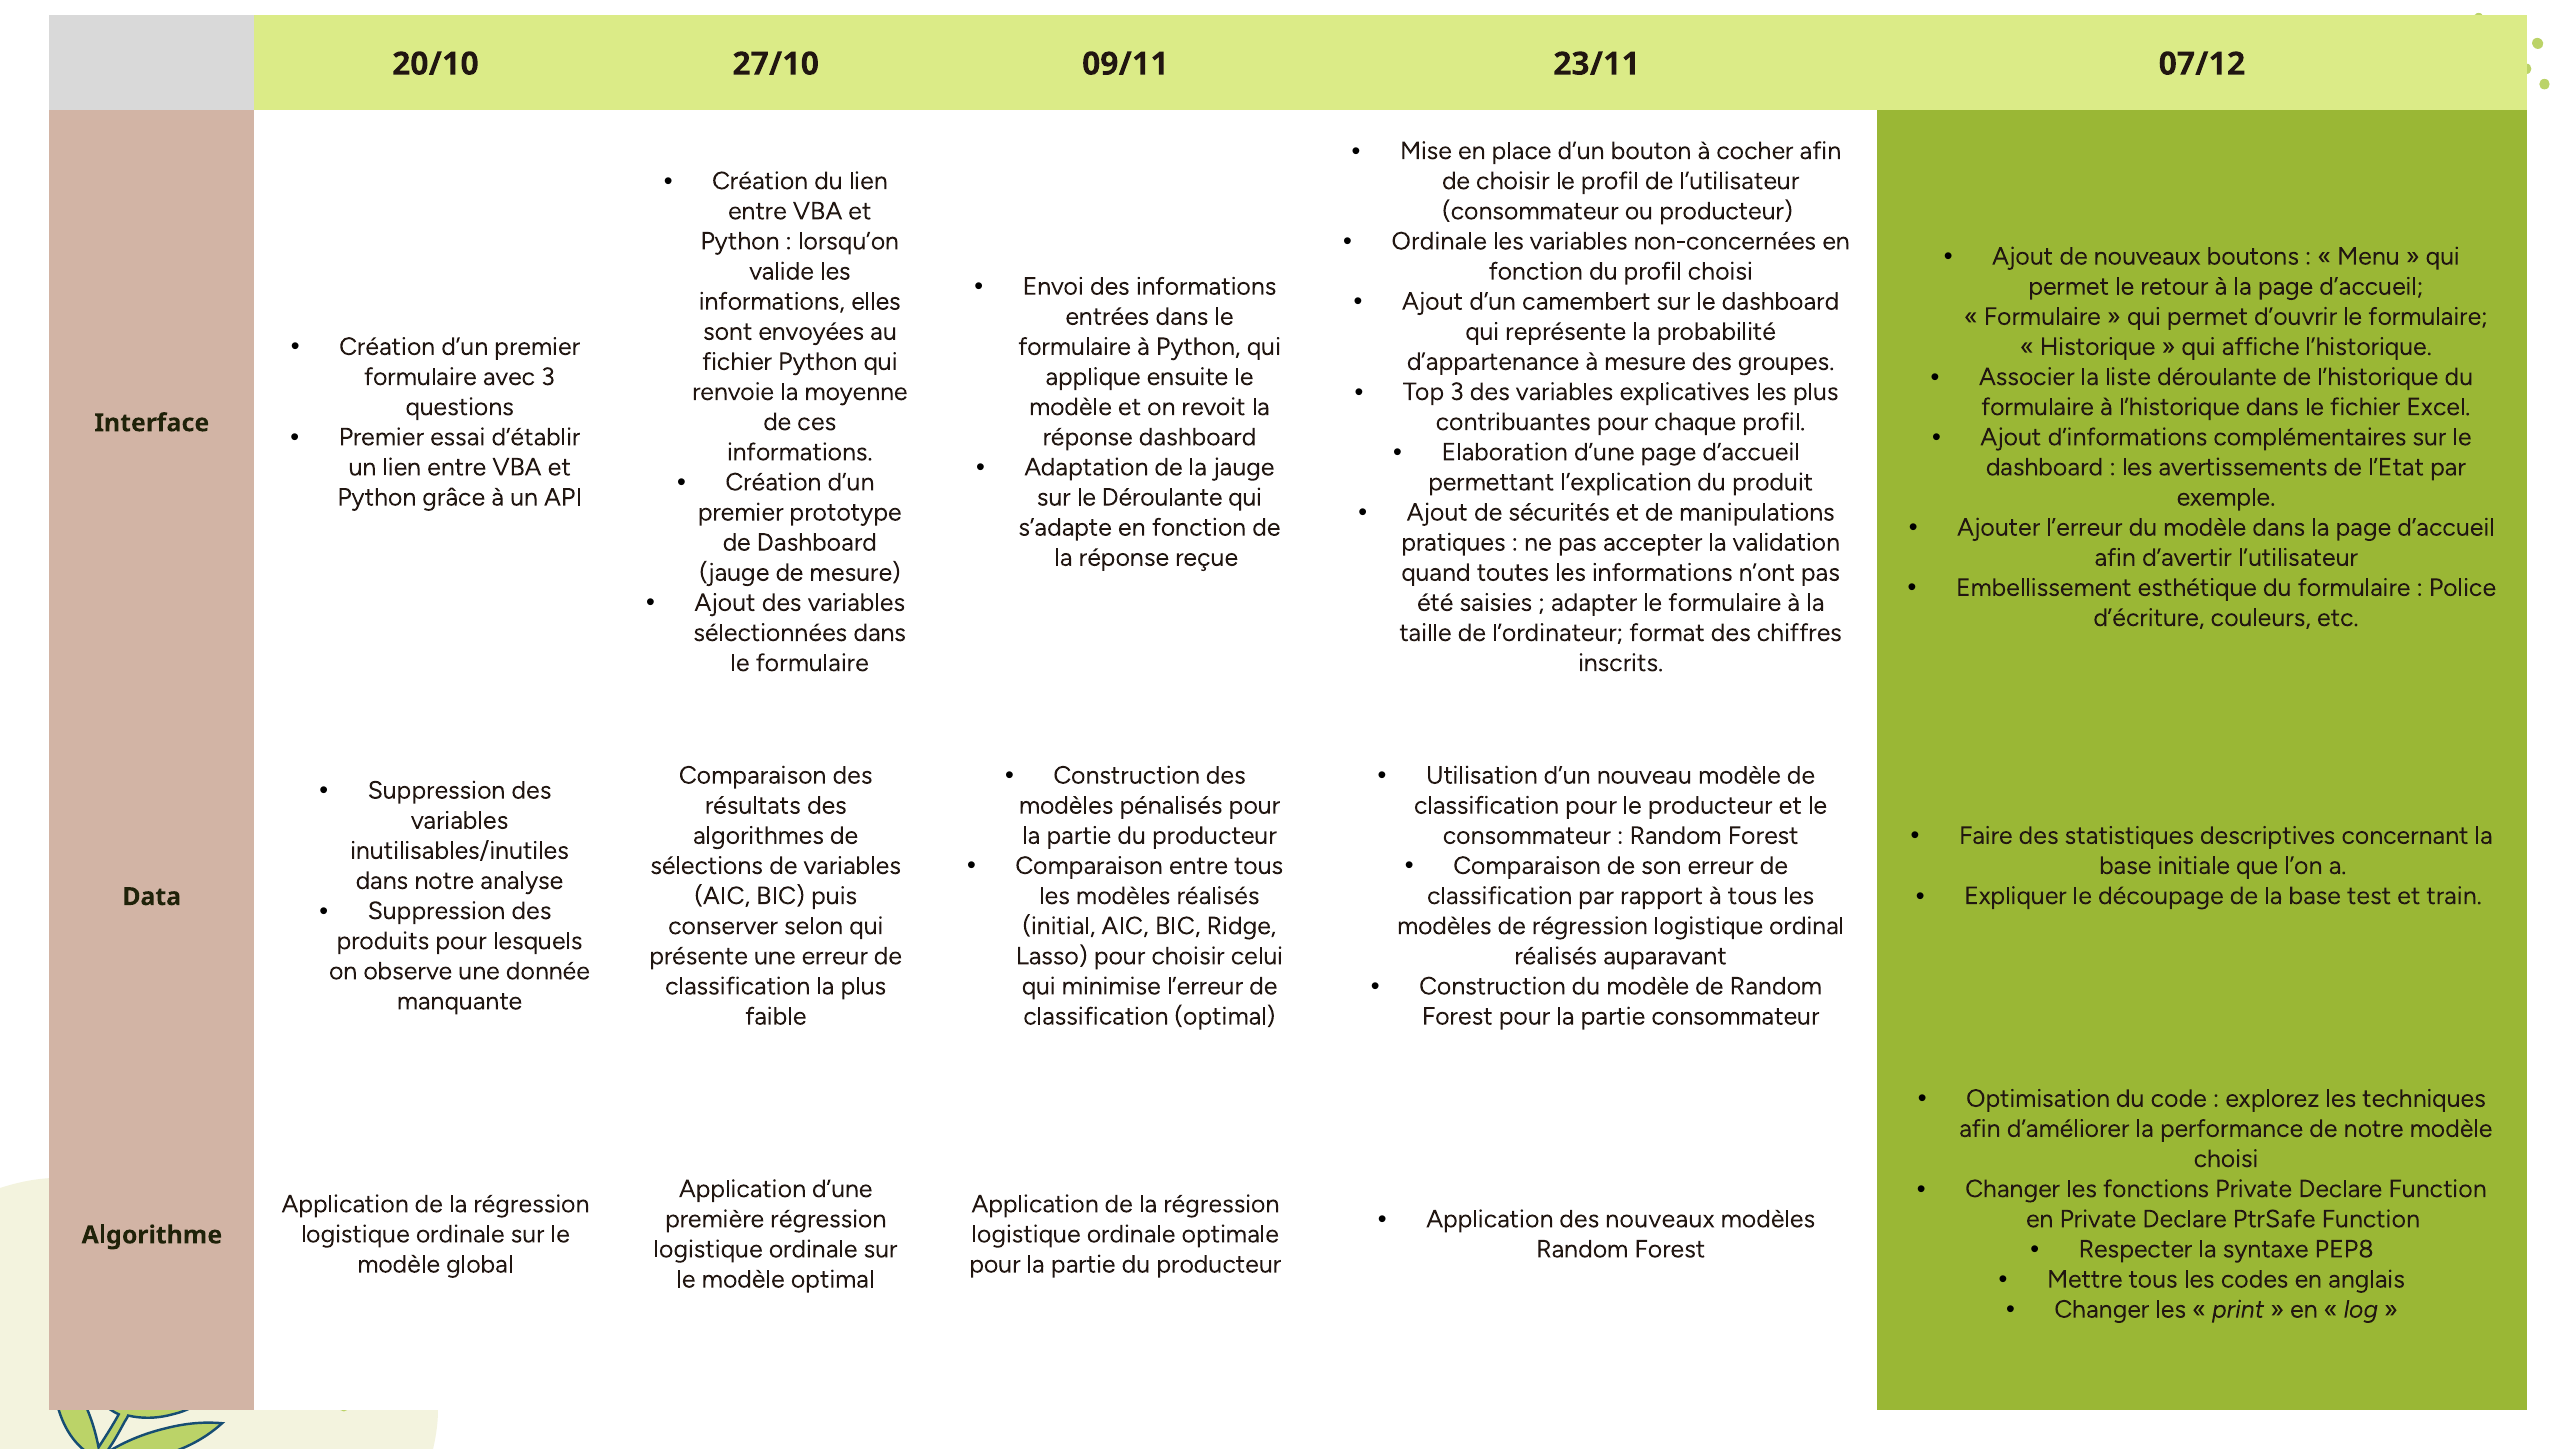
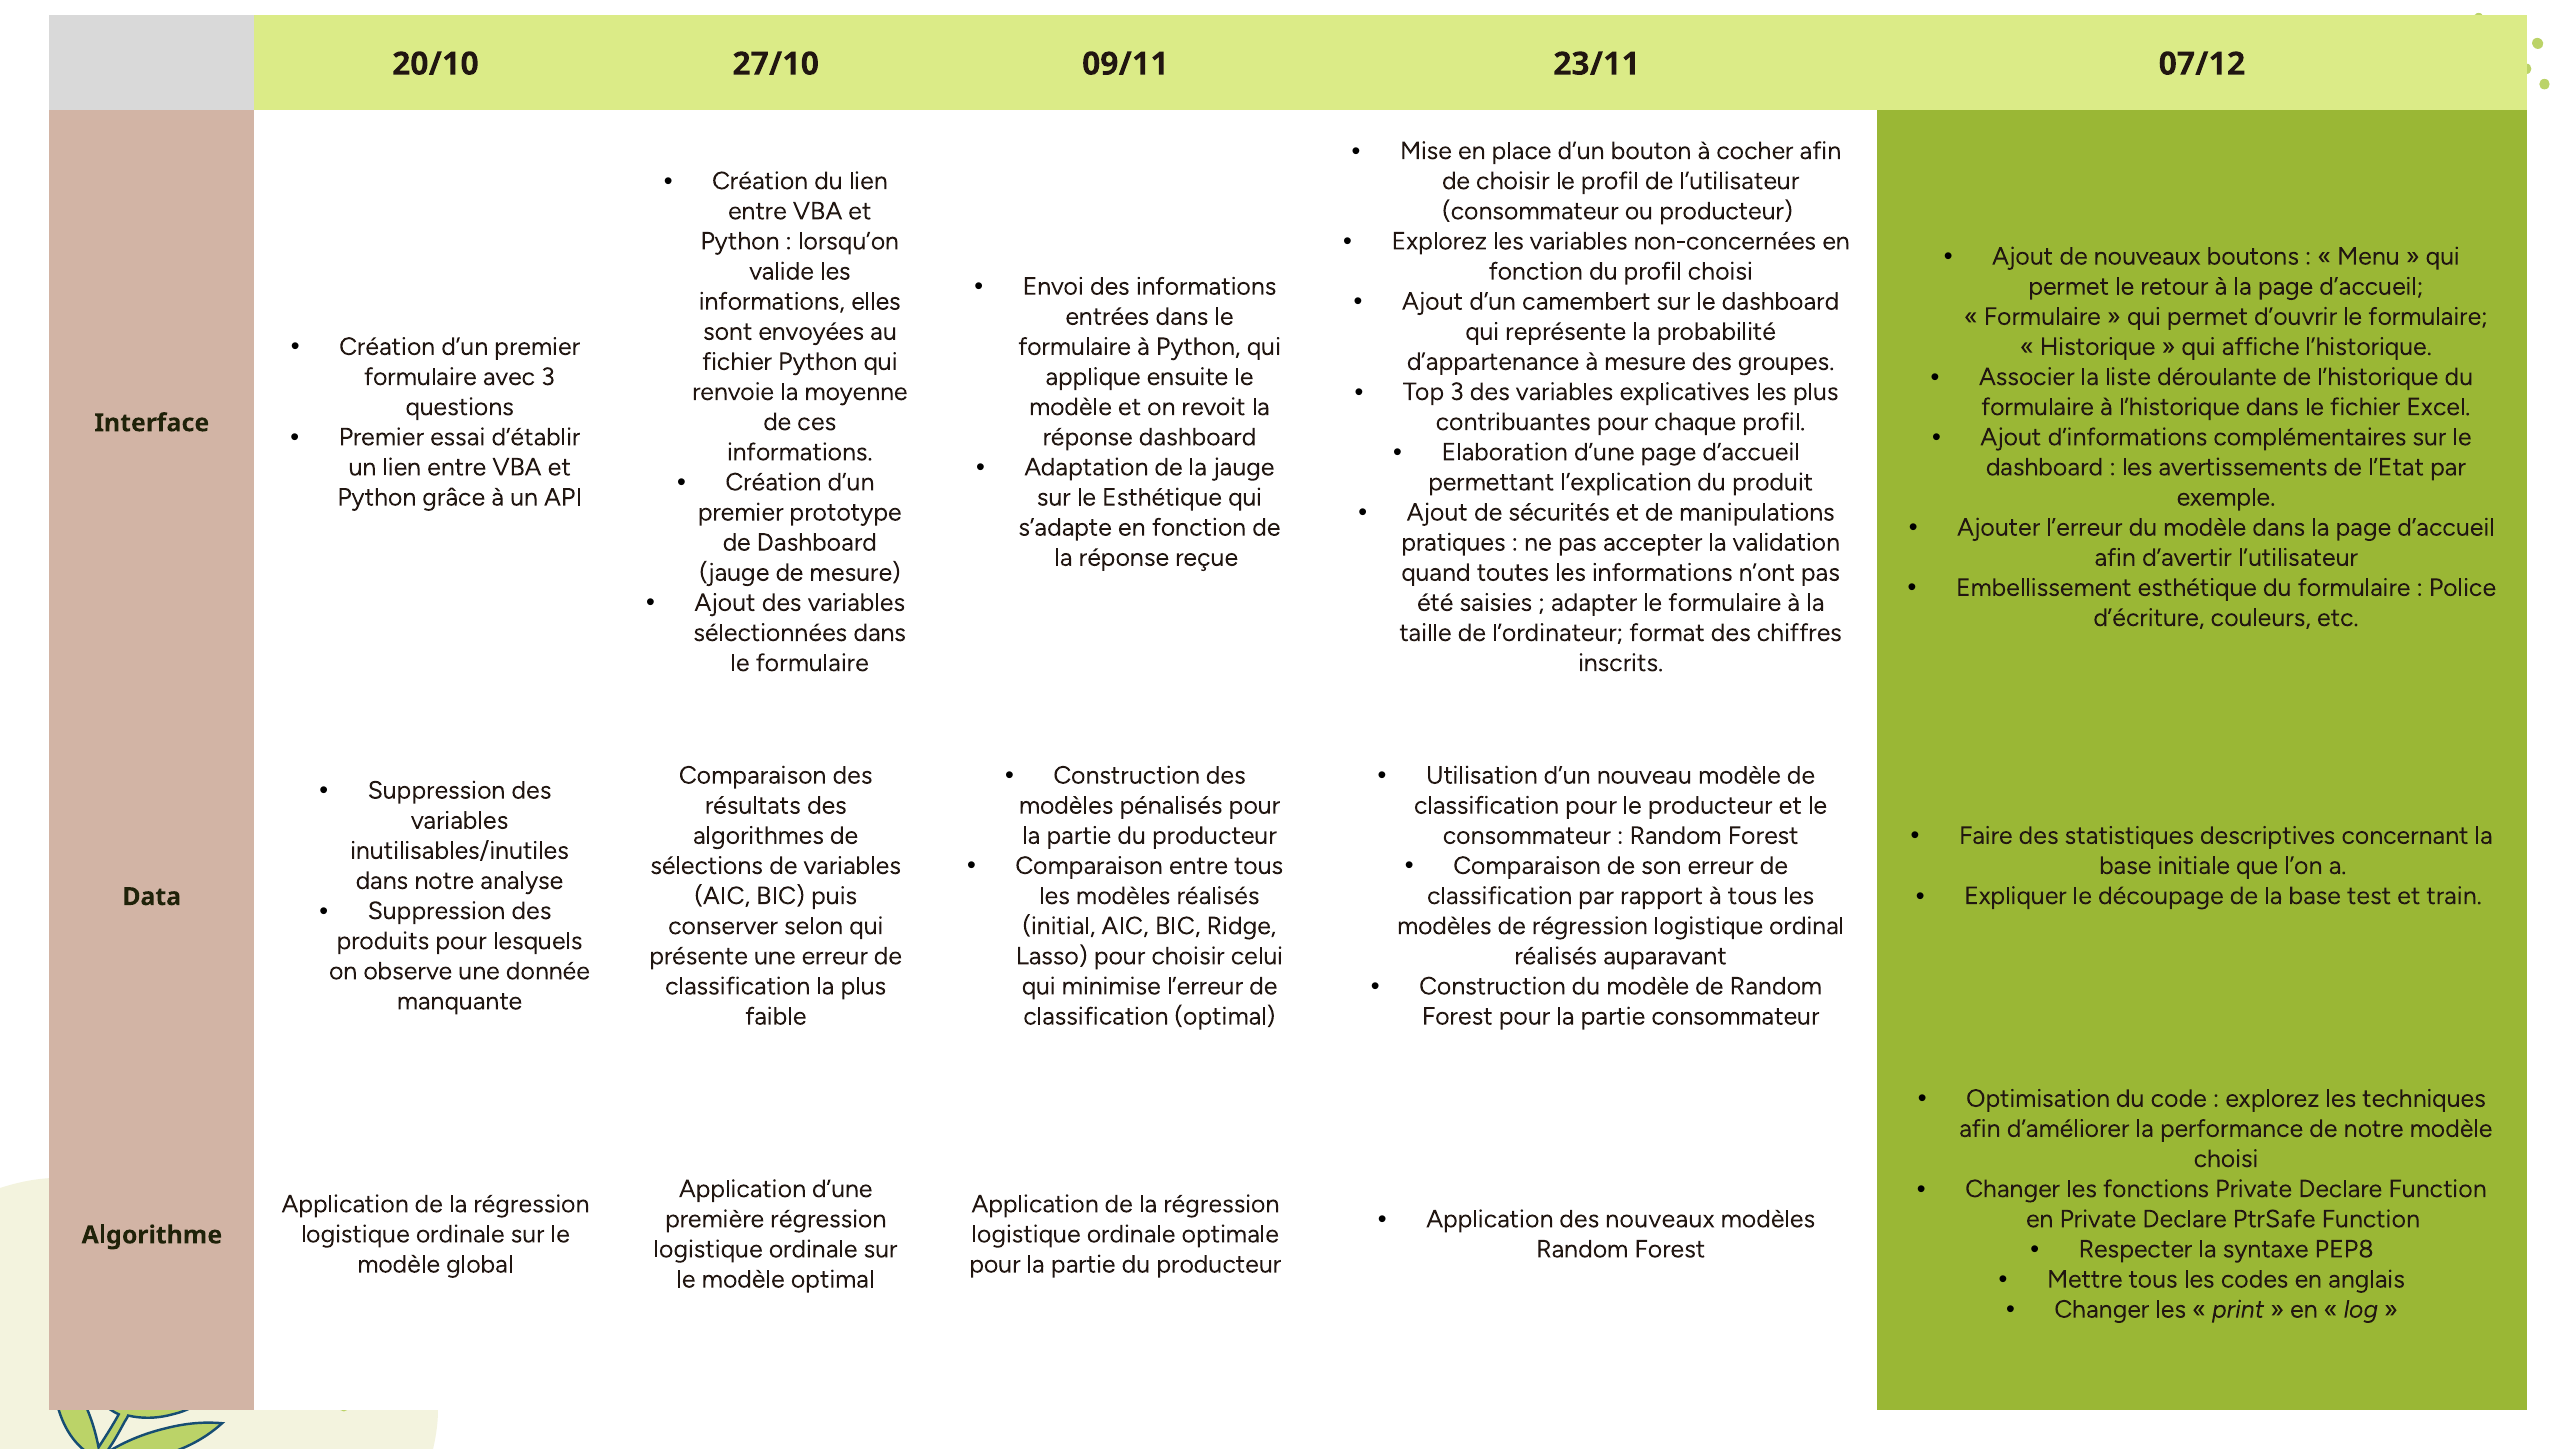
Ordinale: Ordinale -> Explorez (1439, 241)
le Déroulante: Déroulante -> Esthétique (1162, 497)
